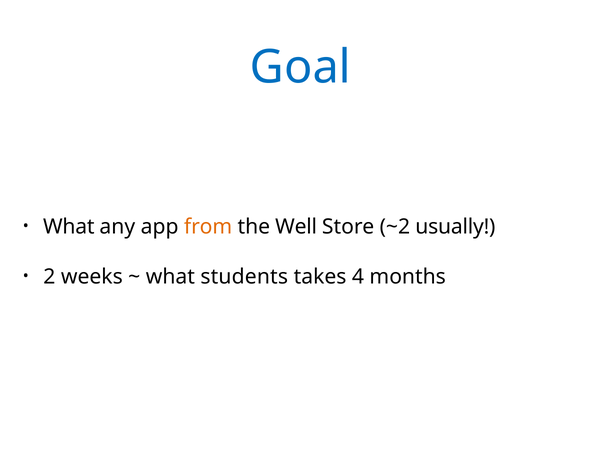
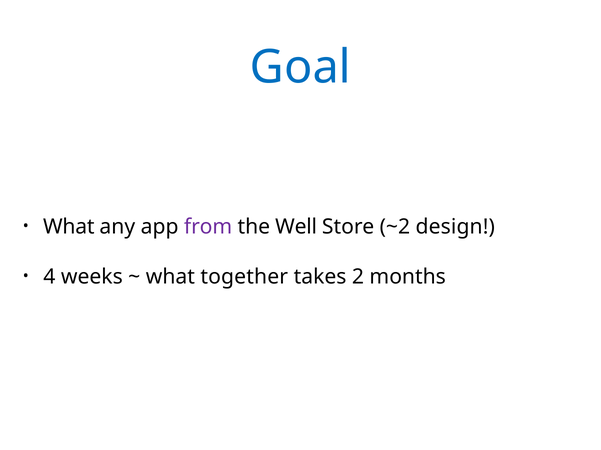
from colour: orange -> purple (208, 227)
usually: usually -> design (455, 227)
2: 2 -> 4 (49, 277)
students: students -> together (244, 277)
4: 4 -> 2 (358, 277)
